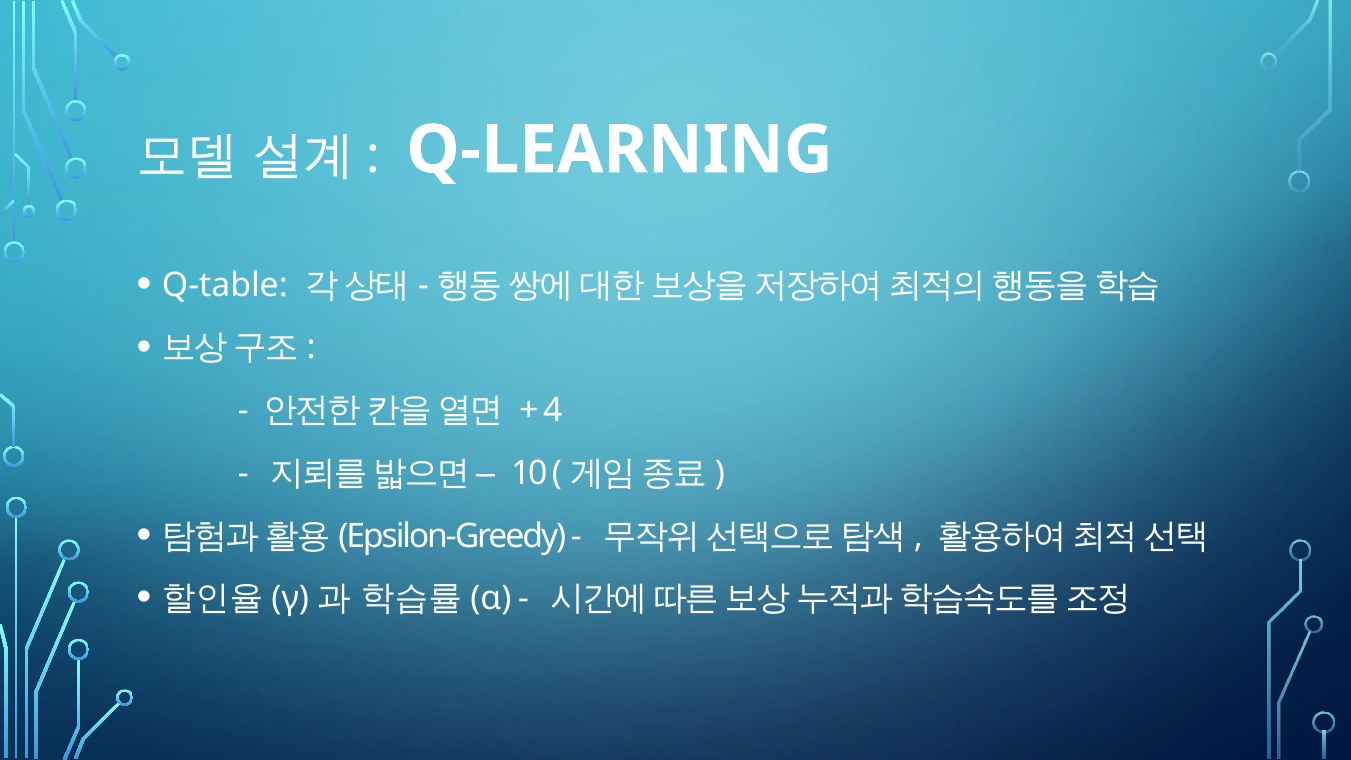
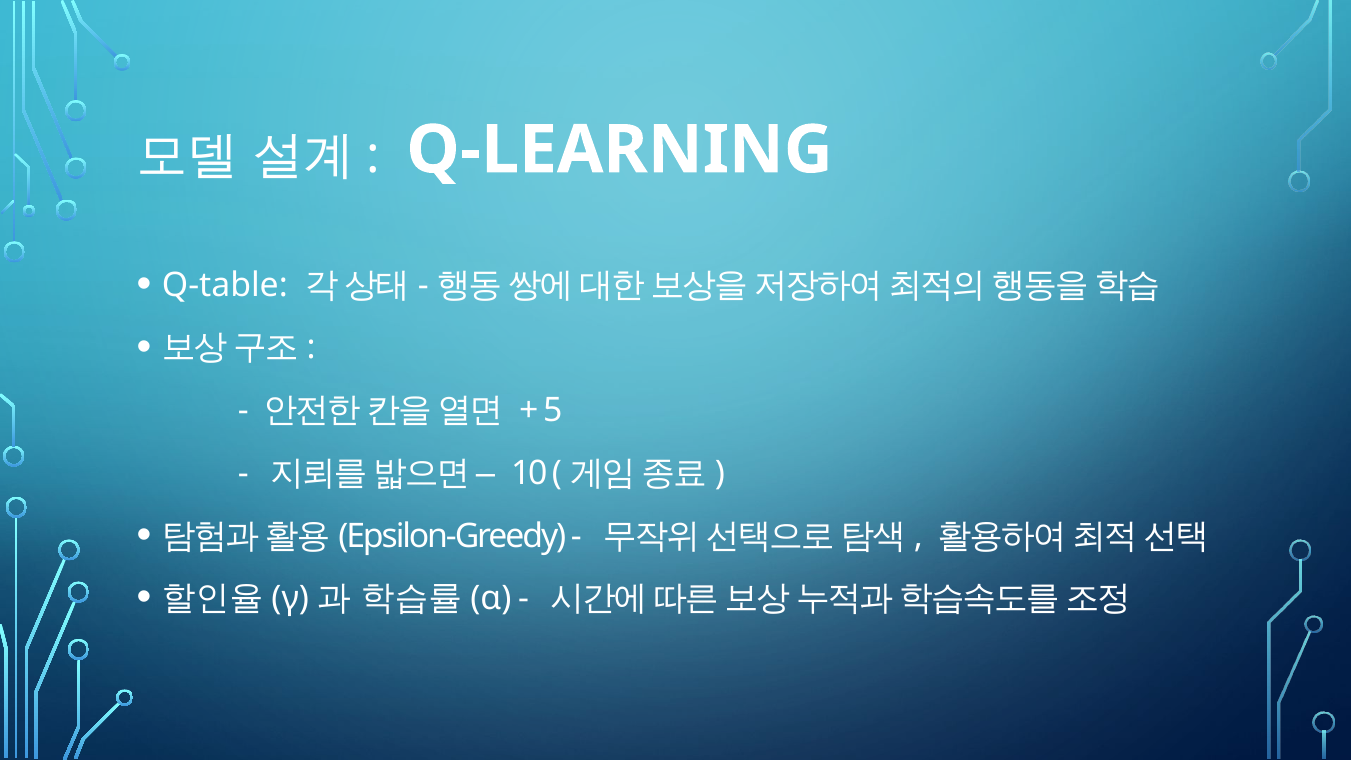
4: 4 -> 5 (553, 411)
